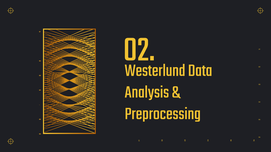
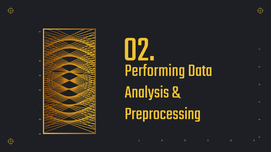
Westerlund: Westerlund -> Performing (155, 70)
